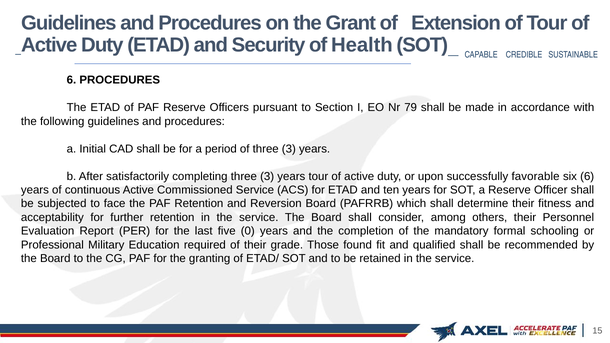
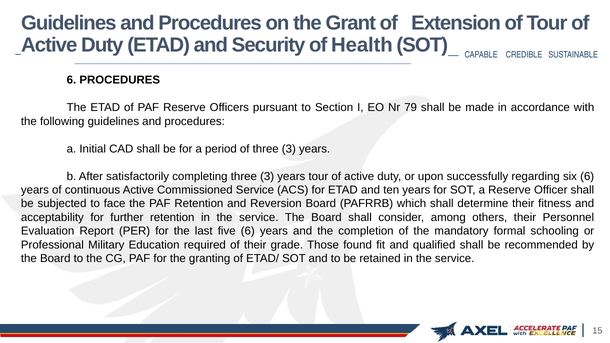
favorable: favorable -> regarding (536, 176)
five 0: 0 -> 6 (248, 231)
